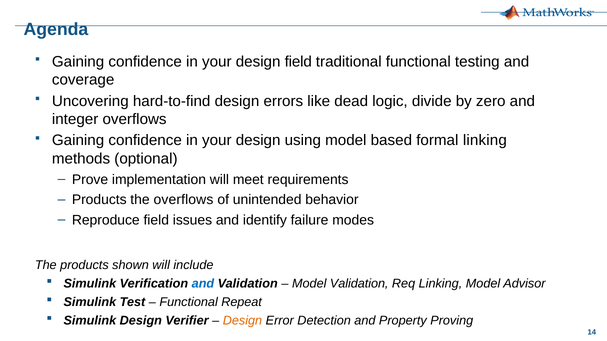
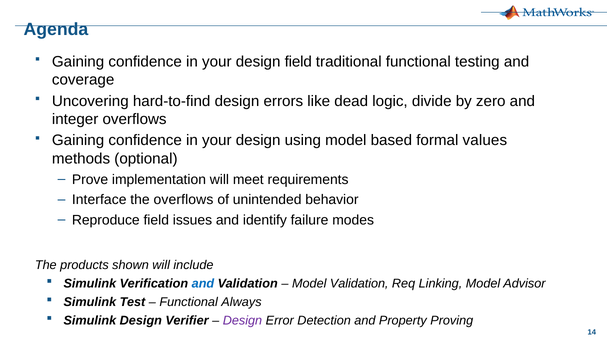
formal linking: linking -> values (485, 141)
Products: Products -> Interface (99, 200)
Repeat: Repeat -> Always (241, 302)
Design colour: orange -> purple (242, 321)
